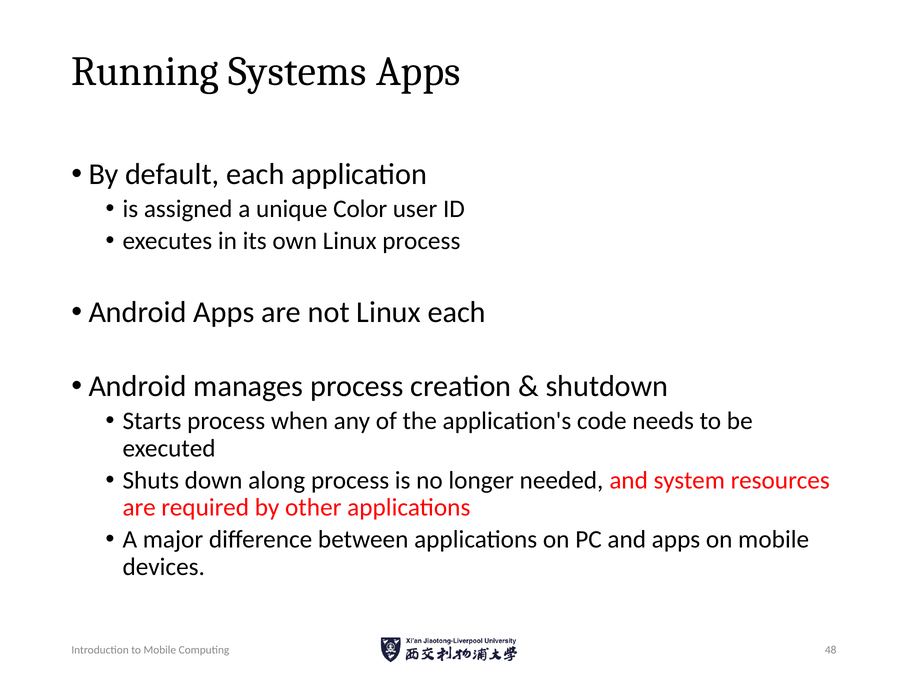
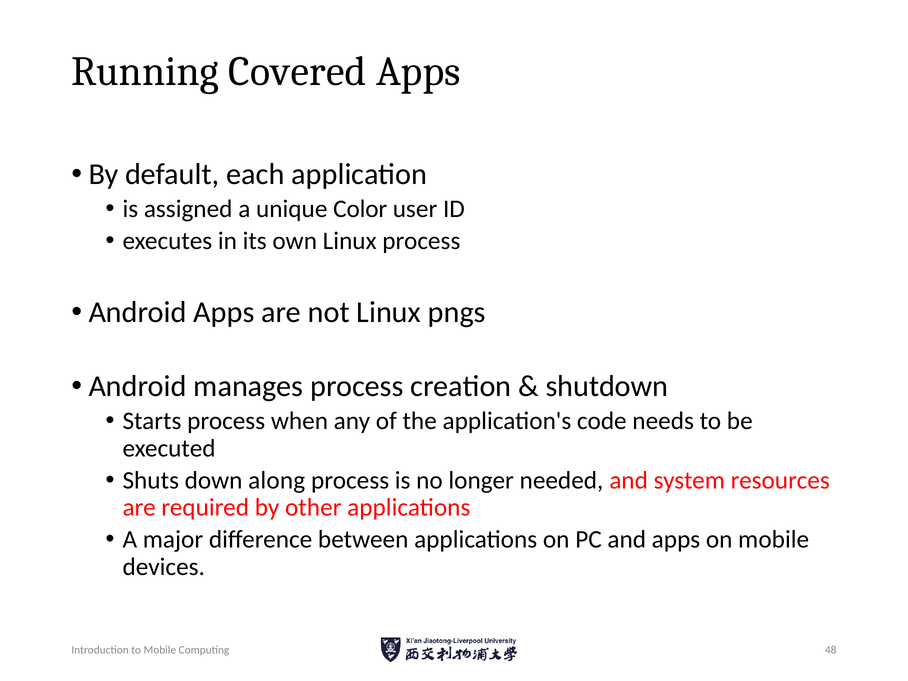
Systems: Systems -> Covered (297, 72)
Linux each: each -> pngs (457, 312)
